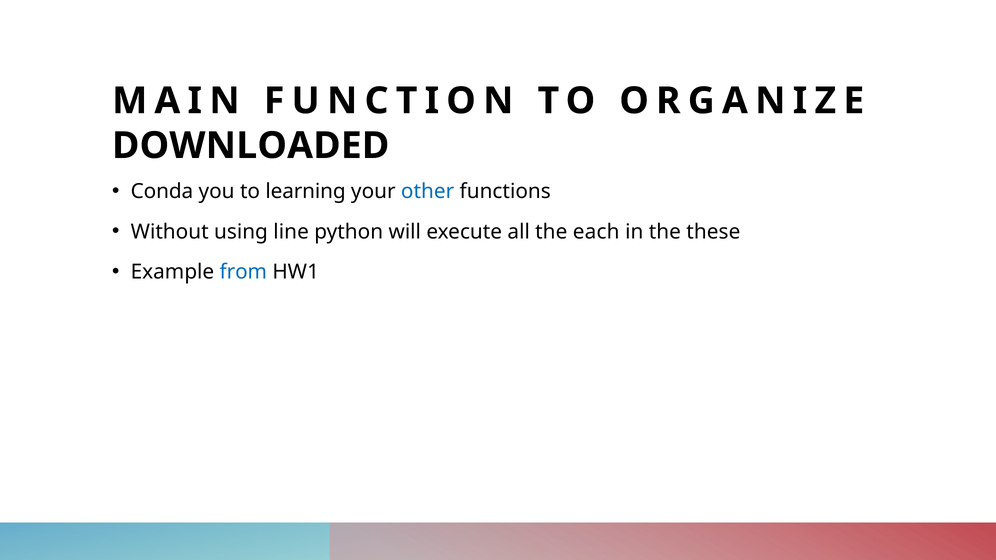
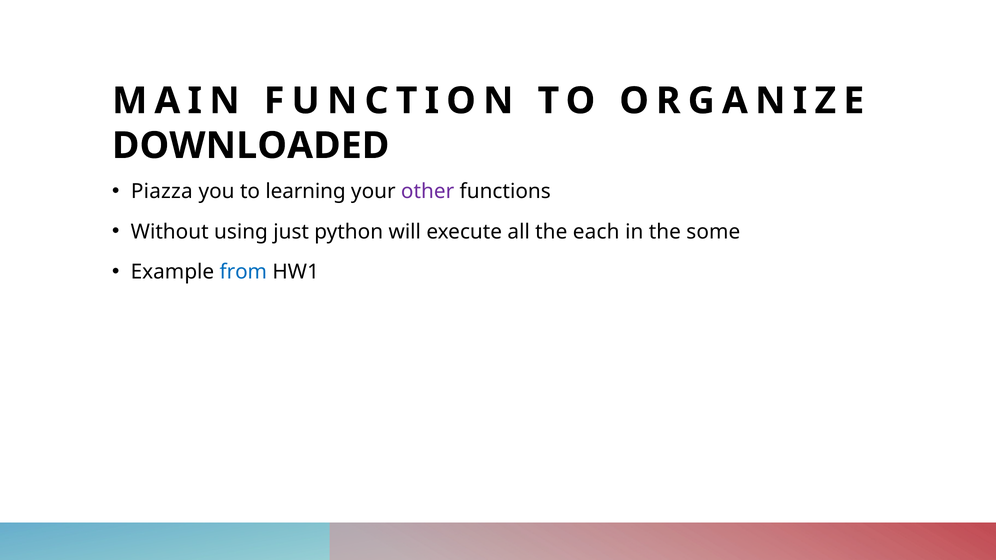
Conda: Conda -> Piazza (162, 192)
other colour: blue -> purple (428, 192)
line: line -> just (291, 232)
these: these -> some (713, 232)
